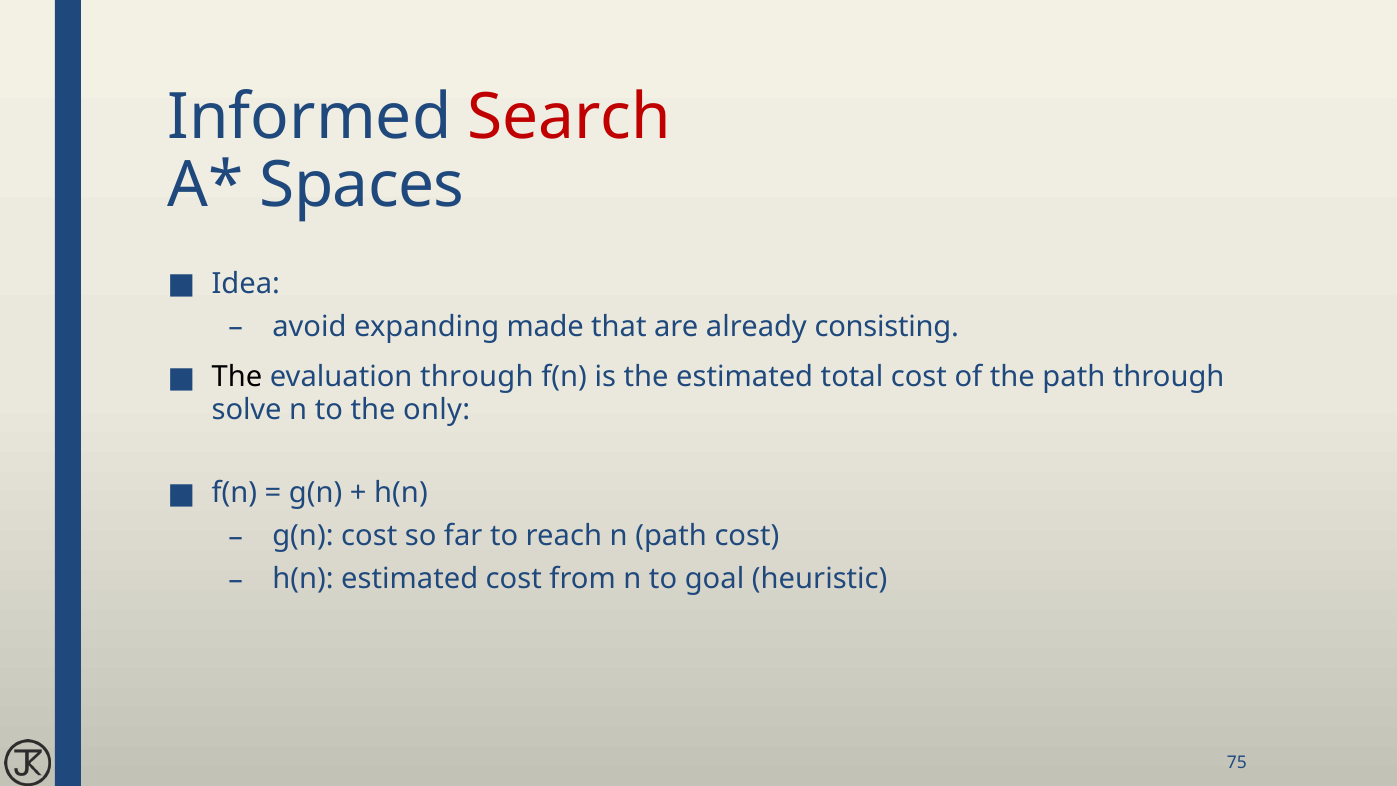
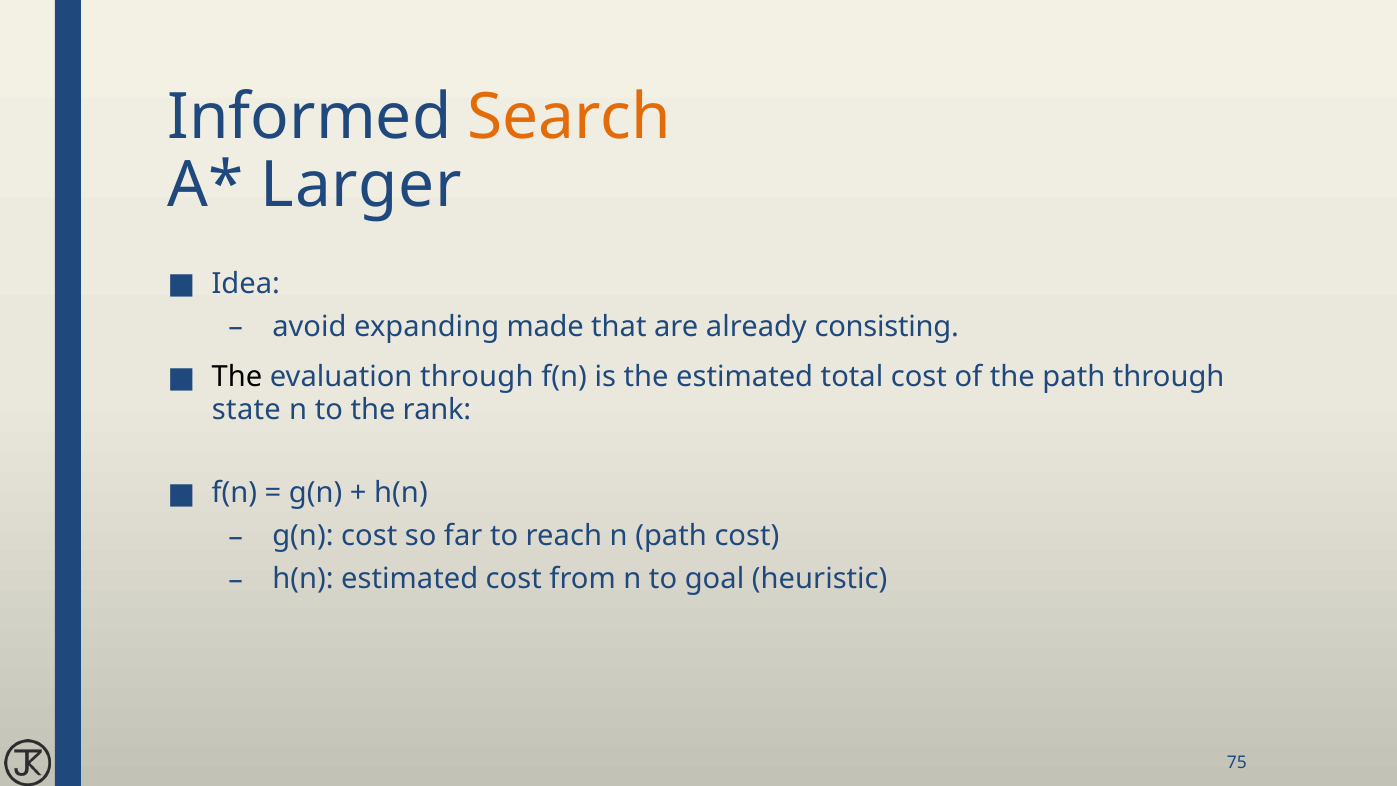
Search colour: red -> orange (569, 117)
Spaces: Spaces -> Larger (361, 186)
solve: solve -> state (246, 410)
only: only -> rank (437, 410)
